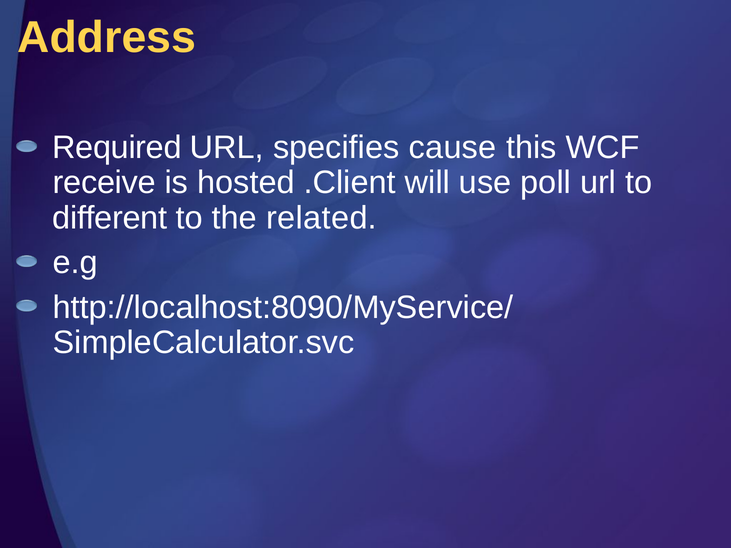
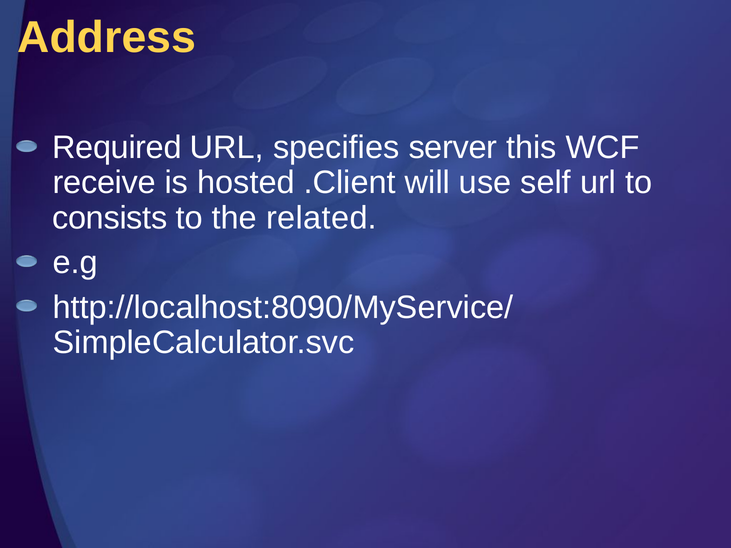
cause: cause -> server (453, 148)
poll: poll -> self (546, 183)
different: different -> consists (110, 218)
